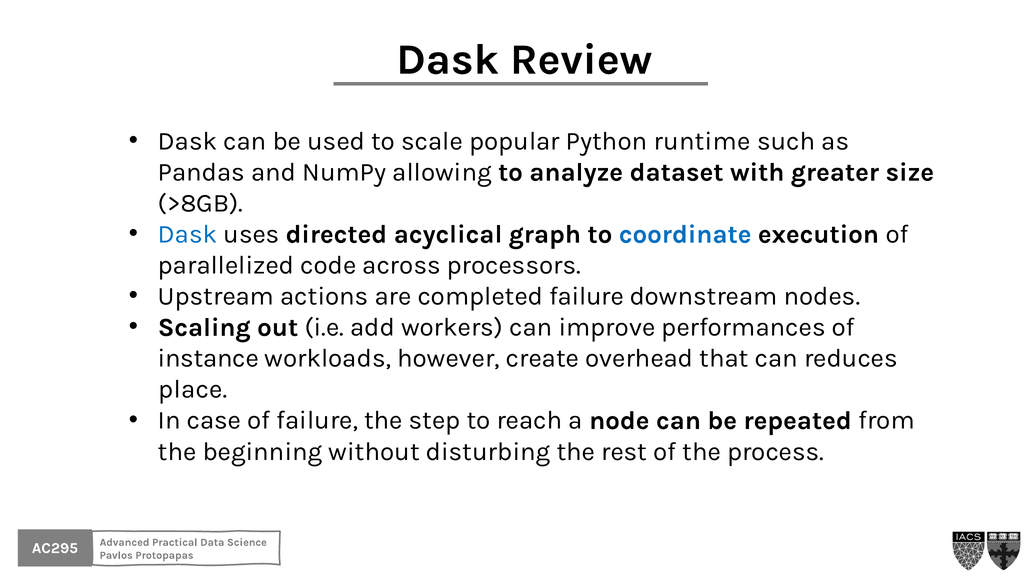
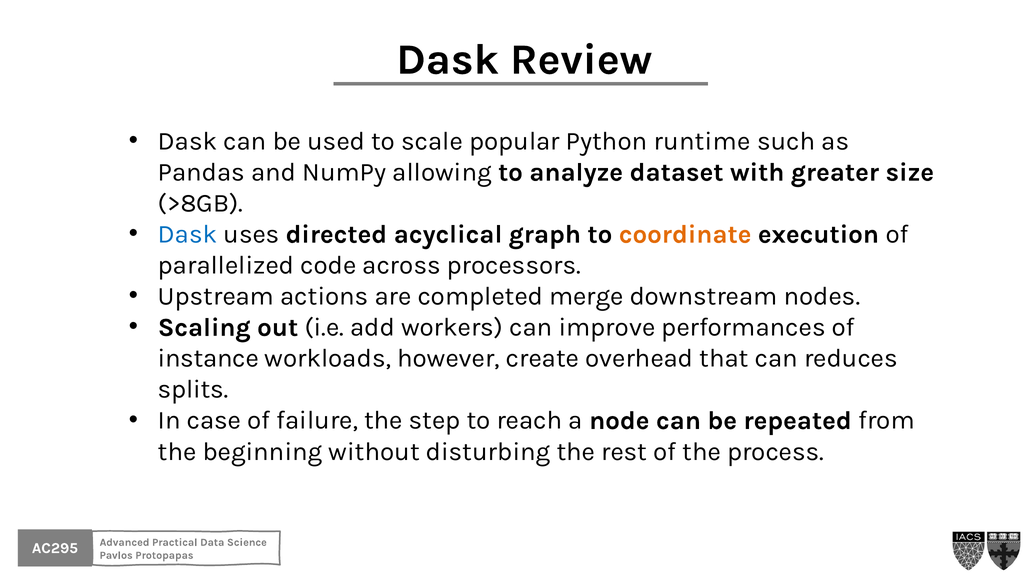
coordinate colour: blue -> orange (685, 234)
completed failure: failure -> merge (586, 296)
place: place -> splits (193, 389)
